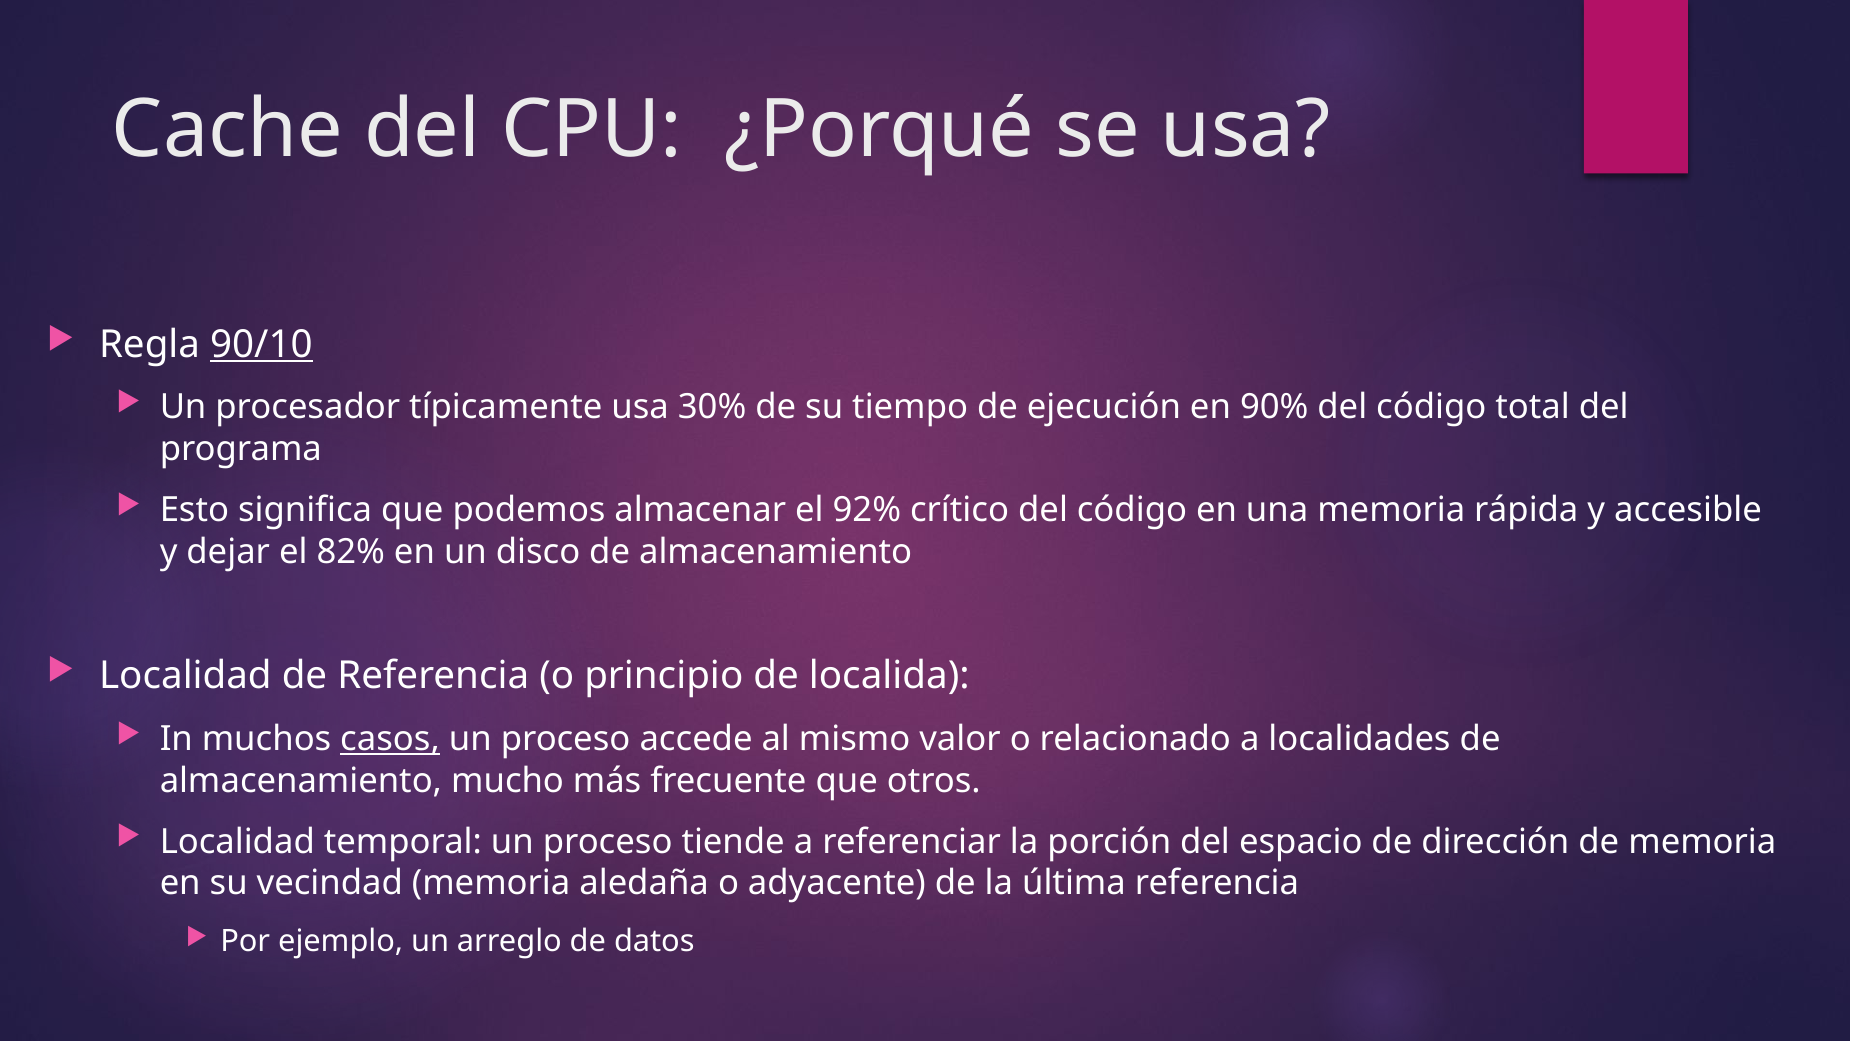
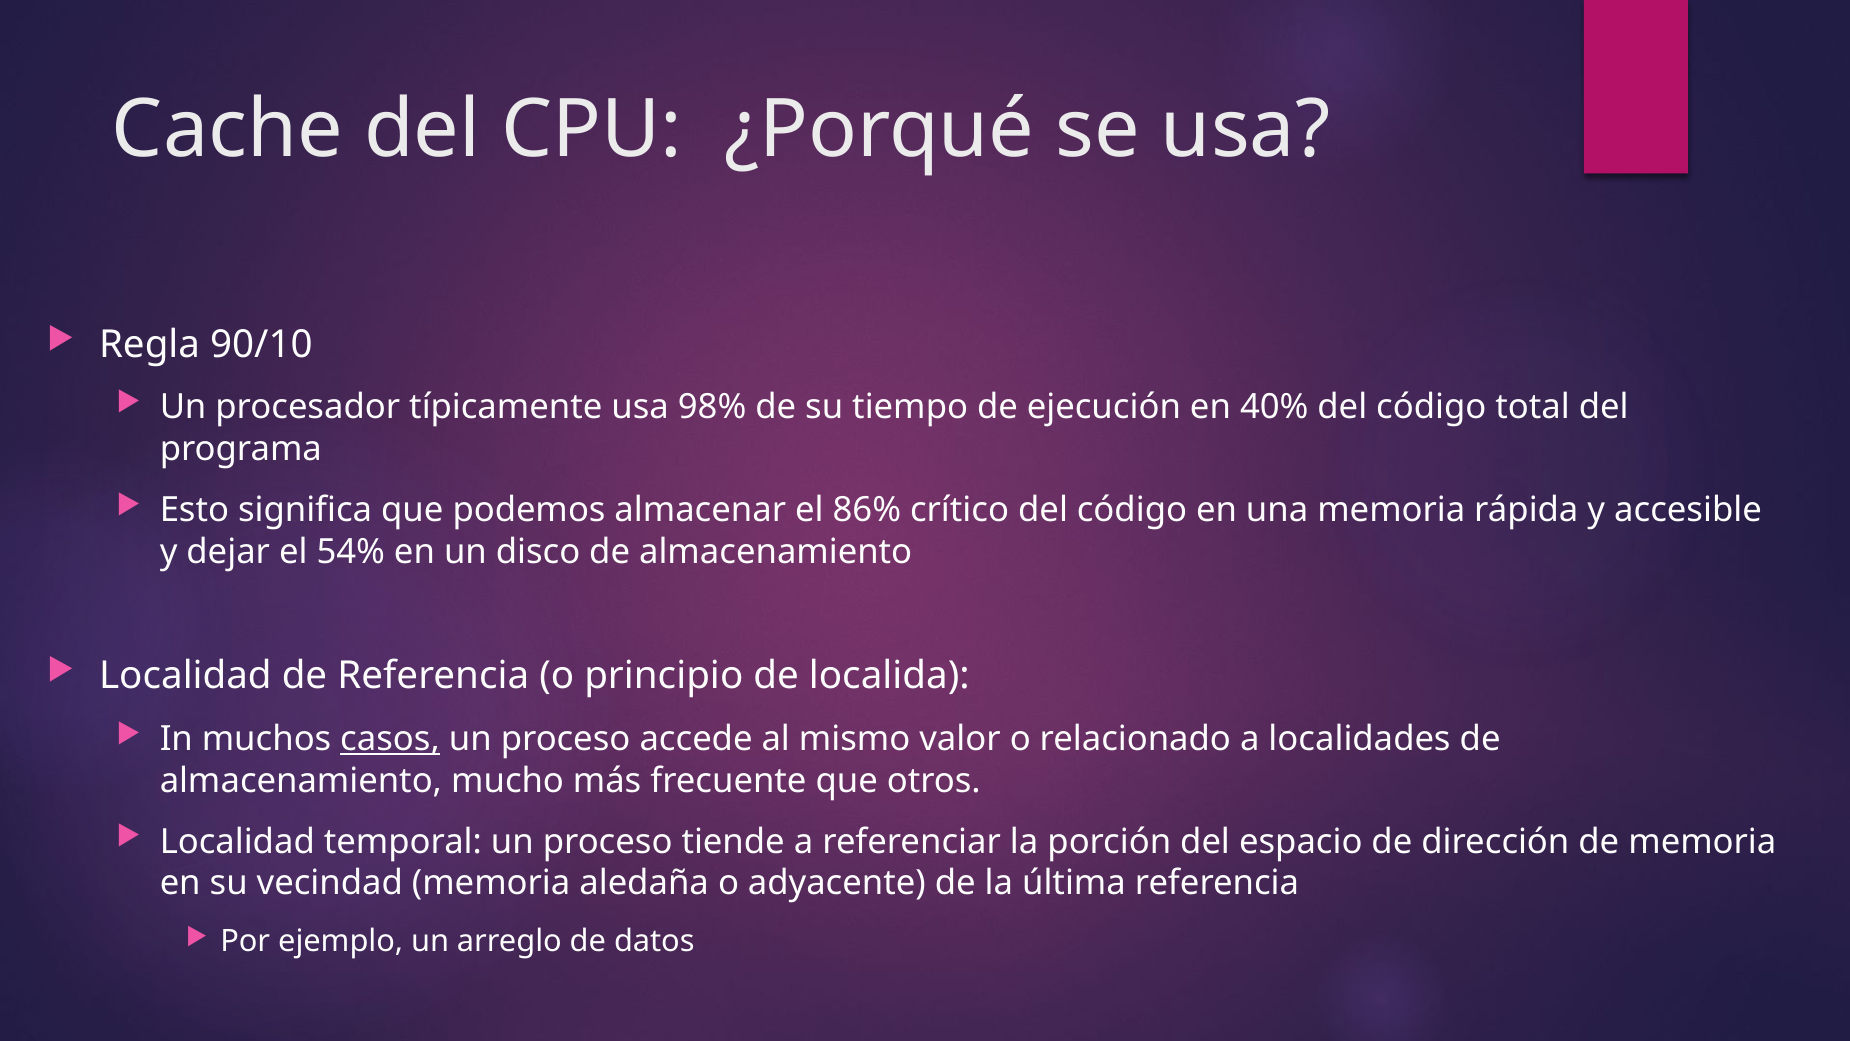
90/10 underline: present -> none (261, 344)
30%: 30% -> 98% (712, 407)
90%: 90% -> 40% (1274, 407)
92%: 92% -> 86% (867, 510)
82%: 82% -> 54% (351, 551)
